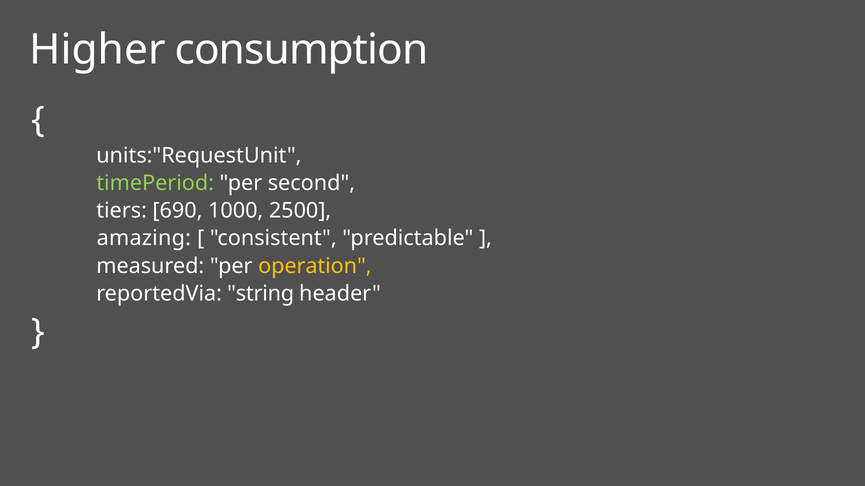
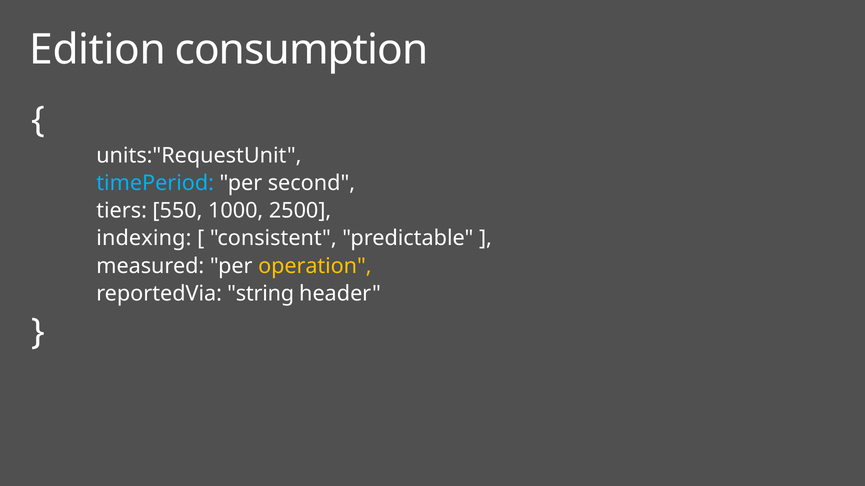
Higher: Higher -> Edition (98, 50)
timePeriod colour: light green -> light blue (155, 183)
690: 690 -> 550 (177, 211)
amazing: amazing -> indexing (144, 239)
